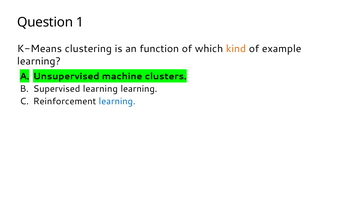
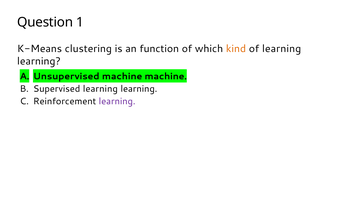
of example: example -> learning (282, 49)
machine clusters: clusters -> machine (166, 76)
learning colour: blue -> purple (117, 102)
